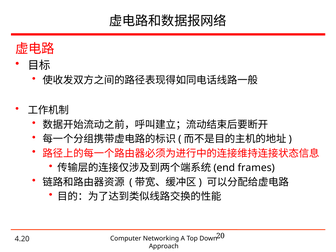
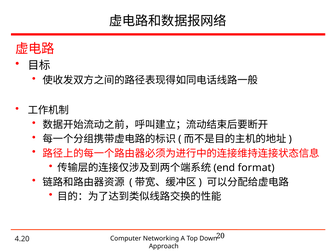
frames: frames -> format (256, 168)
